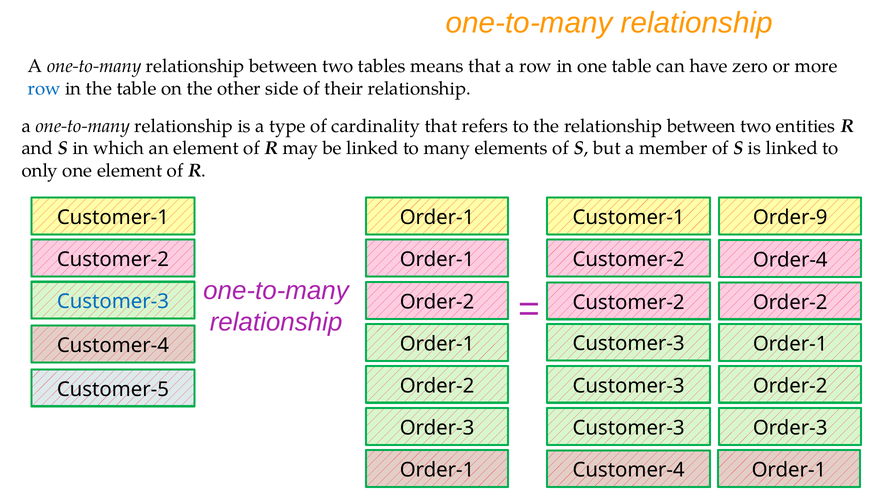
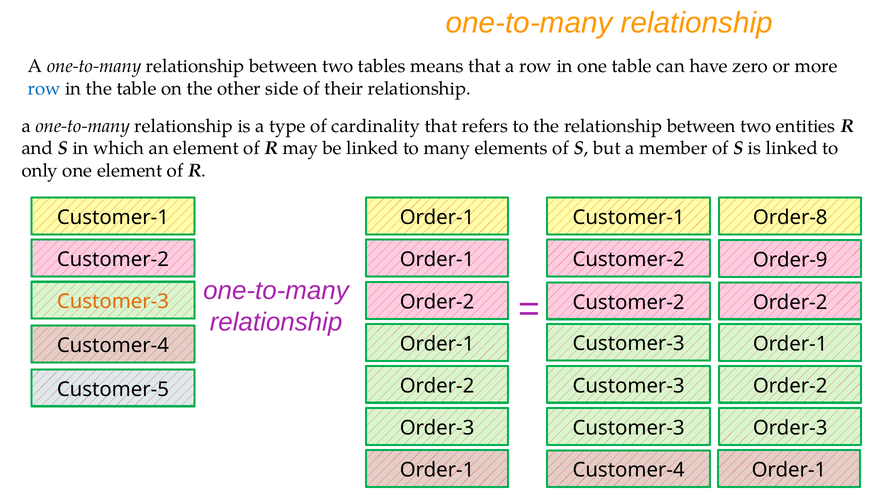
Order-9: Order-9 -> Order-8 (790, 218)
Order-4: Order-4 -> Order-9 (790, 260)
Customer-3 colour: blue -> orange (113, 302)
